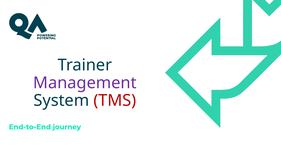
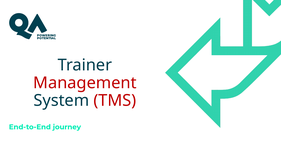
Management colour: purple -> red (85, 83)
